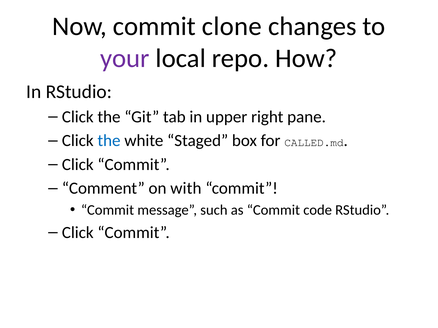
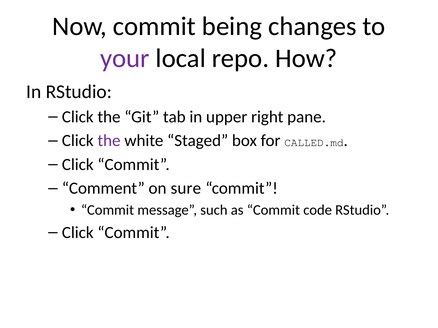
clone: clone -> being (232, 26)
the colour: blue -> purple (109, 141)
with: with -> sure (186, 189)
